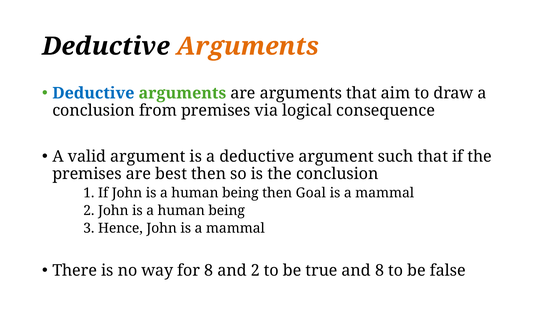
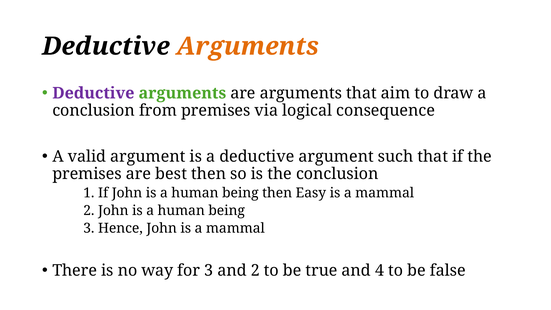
Deductive colour: blue -> purple (93, 93)
Goal: Goal -> Easy (311, 193)
for 8: 8 -> 3 (209, 270)
and 8: 8 -> 4 (380, 270)
